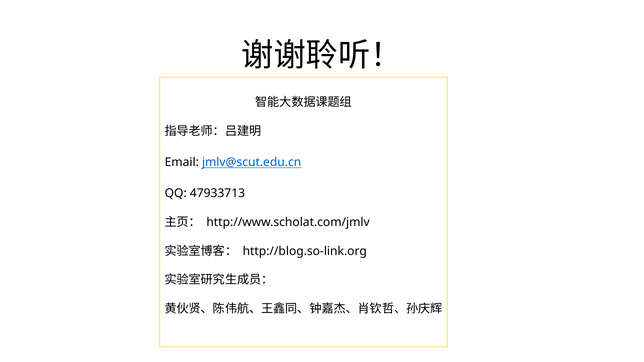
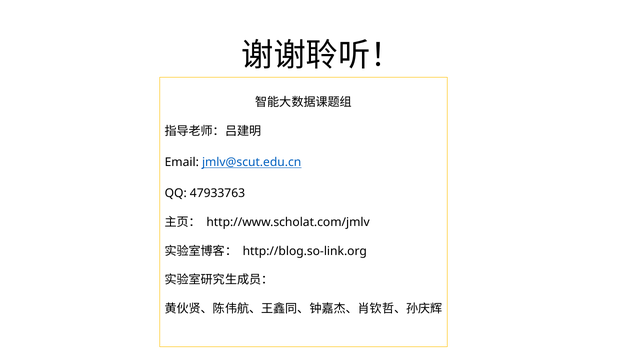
47933713: 47933713 -> 47933763 (217, 193)
